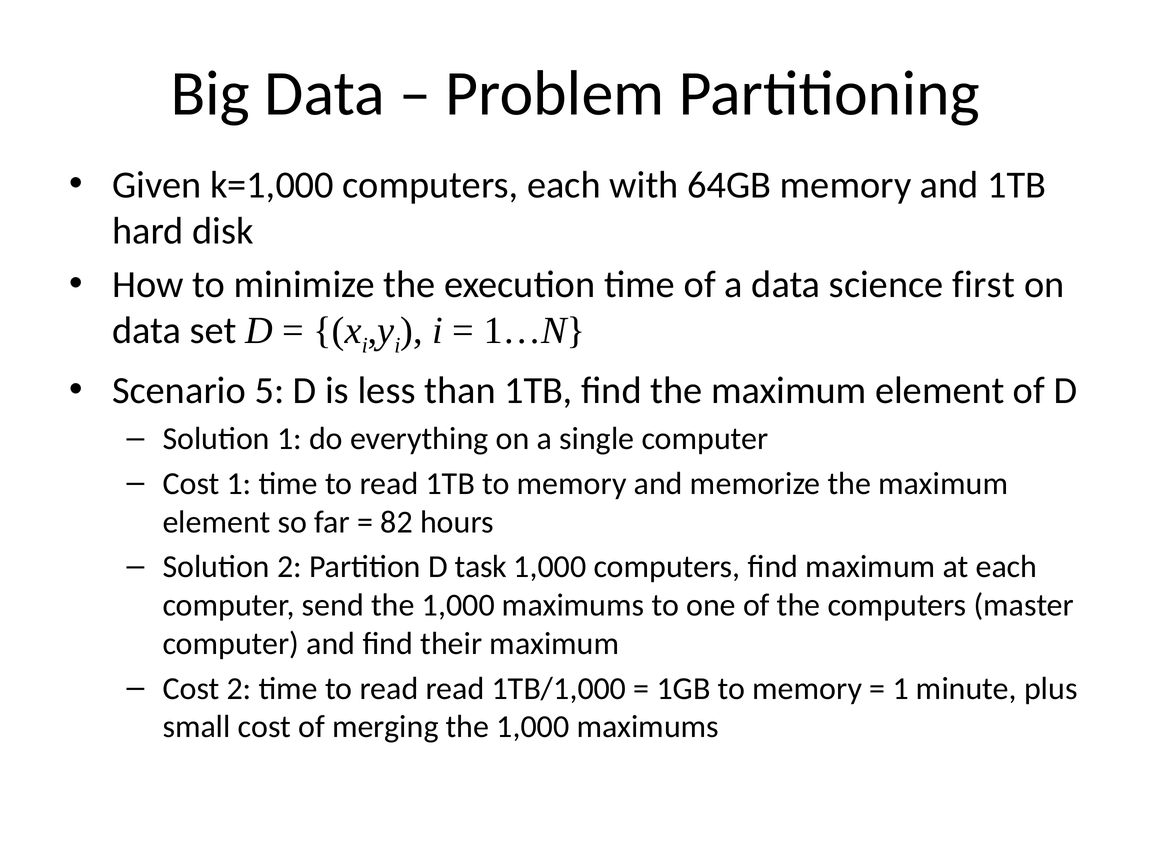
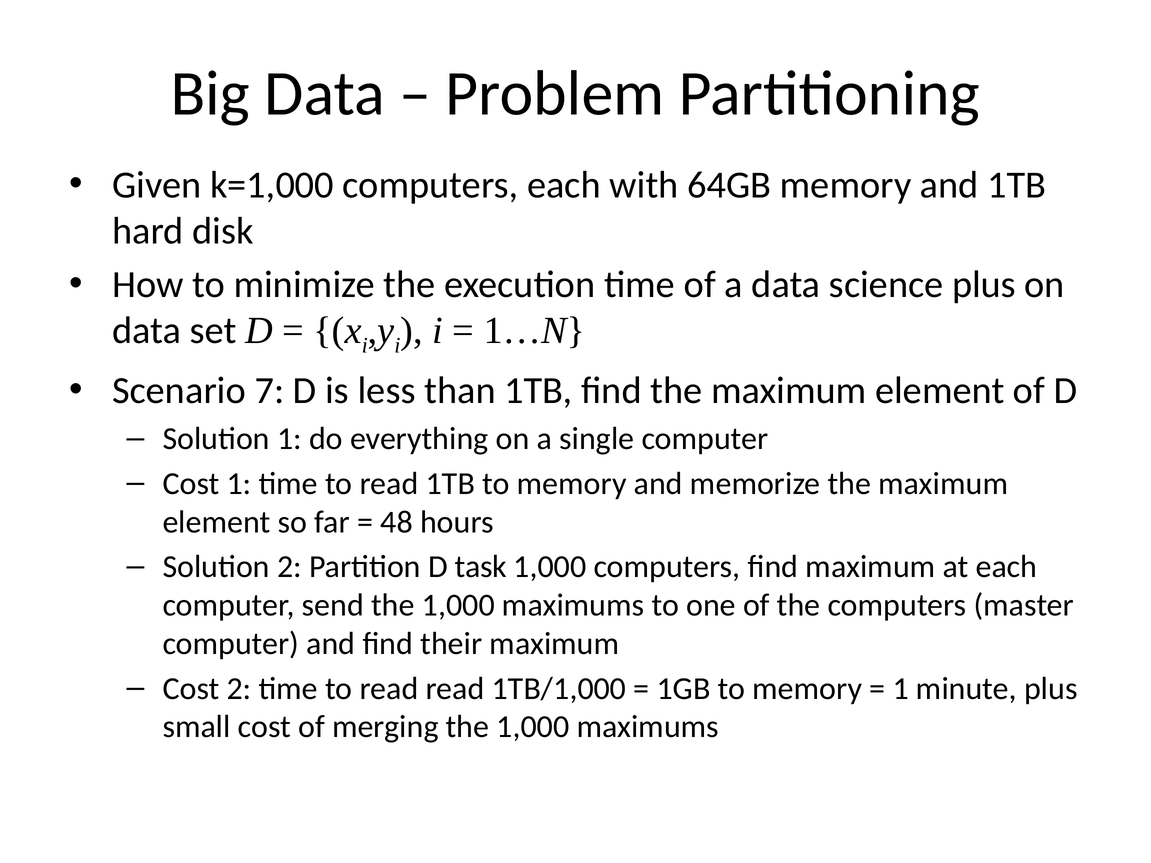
science first: first -> plus (984, 285)
5: 5 -> 7 (269, 391)
82: 82 -> 48 (397, 522)
